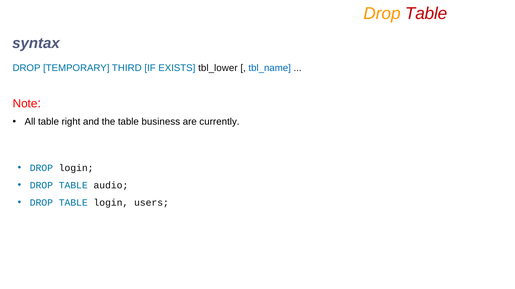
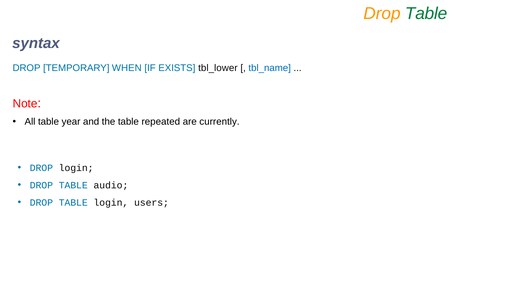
Table colour: red -> green (426, 13)
THIRD: THIRD -> WHEN (127, 68)
right: right -> year (71, 122)
business: business -> repeated (161, 122)
